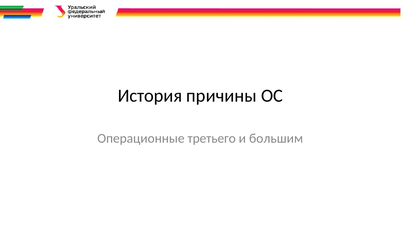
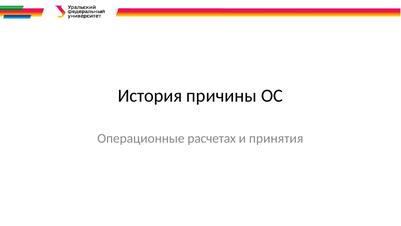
третьего: третьего -> расчетах (212, 138)
большим: большим -> принятия (276, 138)
